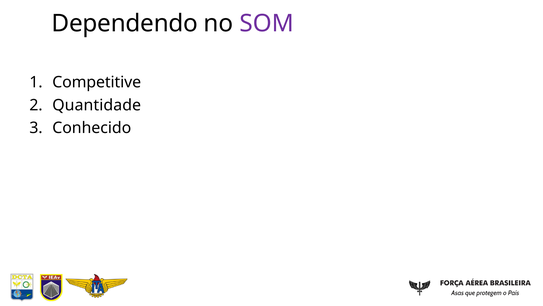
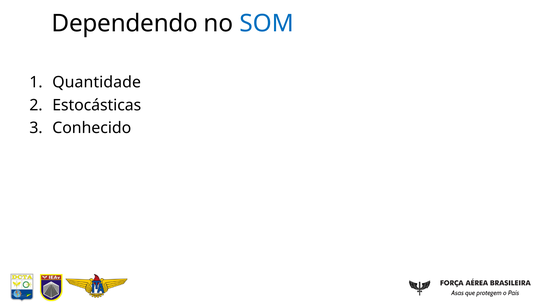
SOM colour: purple -> blue (267, 23)
Competitive: Competitive -> Quantidade (97, 82)
Quantidade: Quantidade -> Estocásticas (97, 105)
